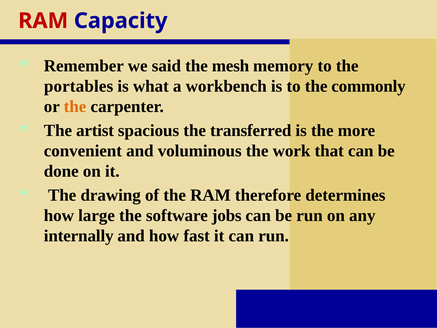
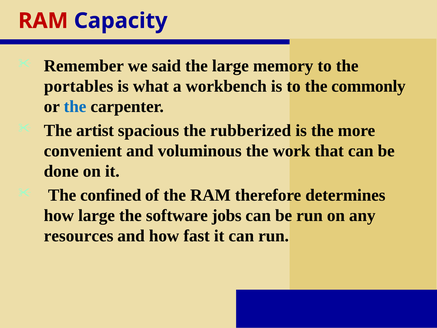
the mesh: mesh -> large (230, 66)
the colour: orange -> blue (75, 106)
transferred: transferred -> rubberized (251, 130)
drawing: drawing -> confined (111, 195)
internally: internally -> resources (79, 236)
